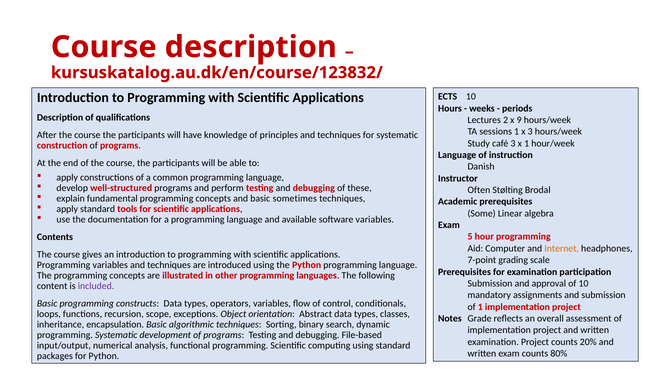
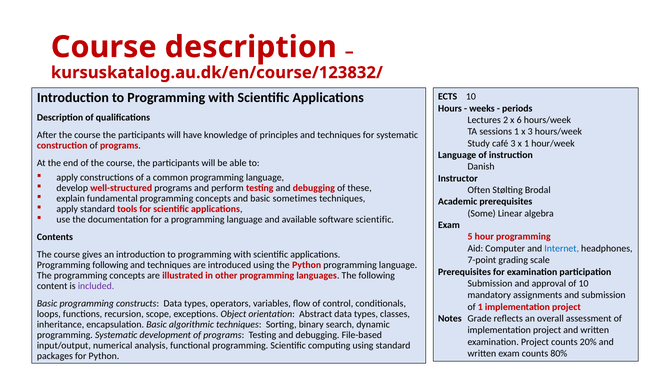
9: 9 -> 6 (519, 120)
software variables: variables -> scientific (375, 220)
Internet colour: orange -> blue (562, 249)
Programming variables: variables -> following (110, 265)
